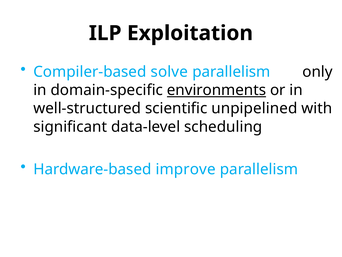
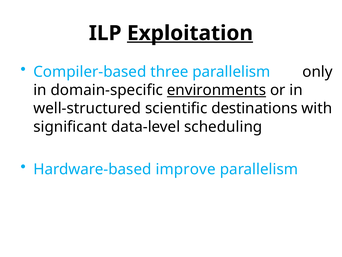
Exploitation underline: none -> present (190, 33)
solve: solve -> three (169, 72)
unpipelined: unpipelined -> destinations (254, 108)
